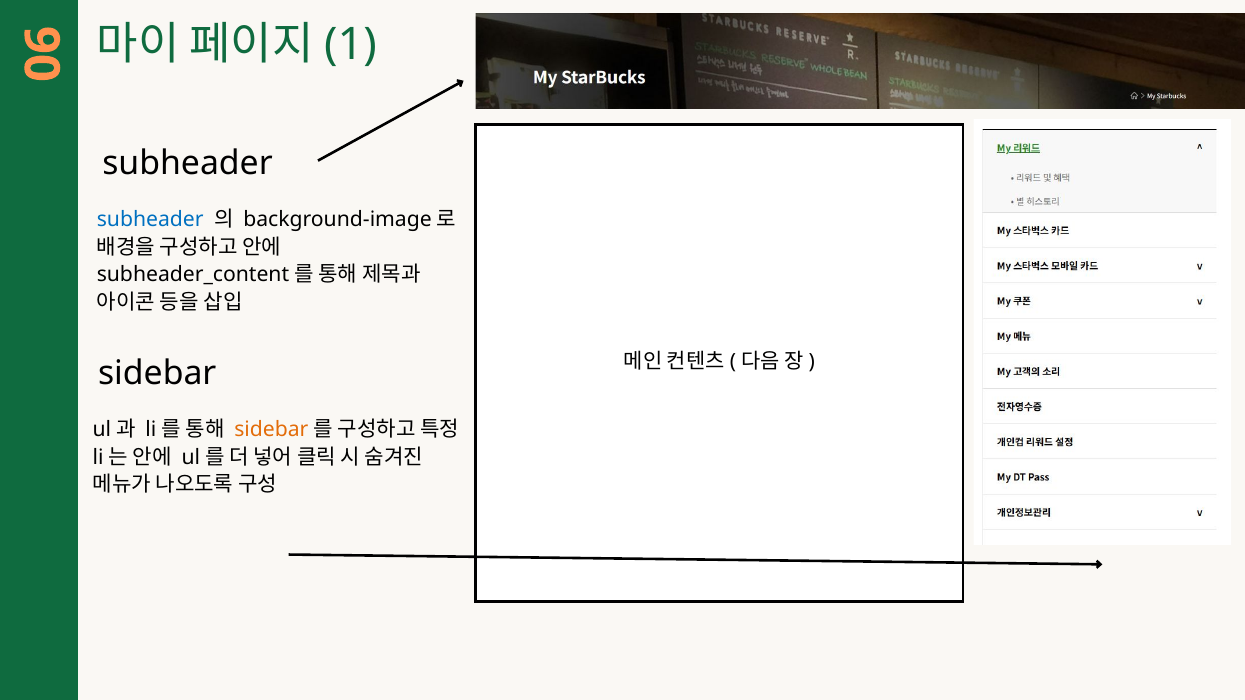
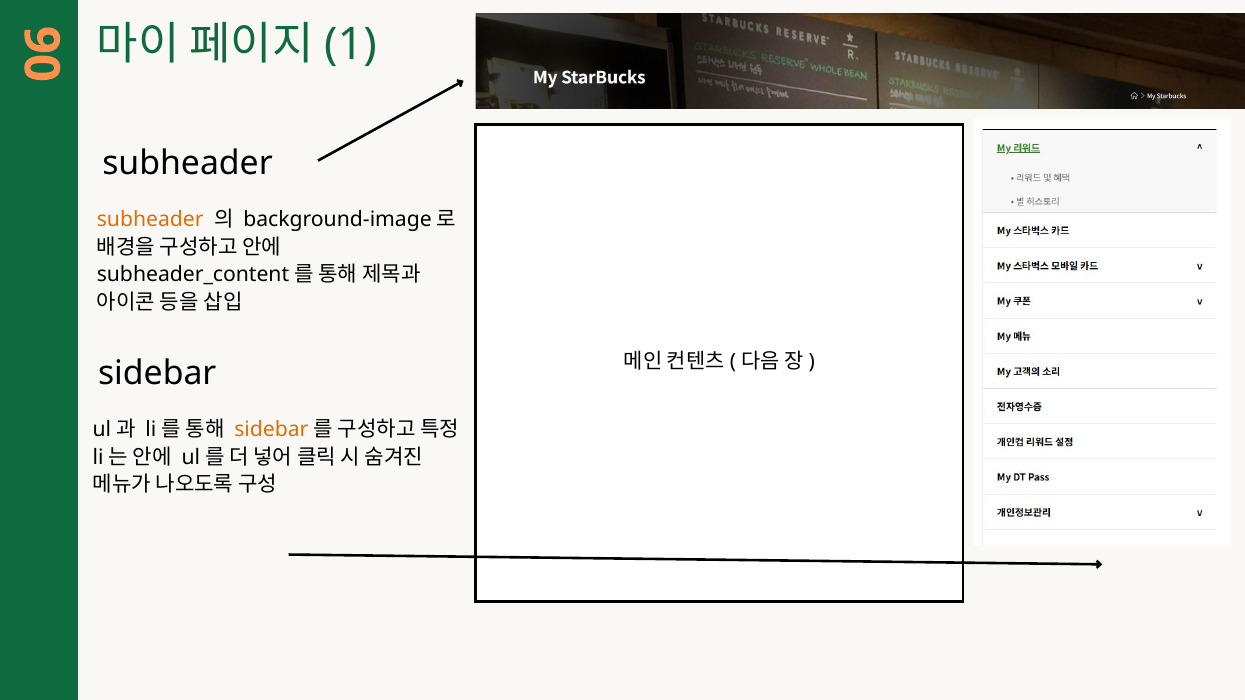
subheader colour: blue -> orange (150, 220)
